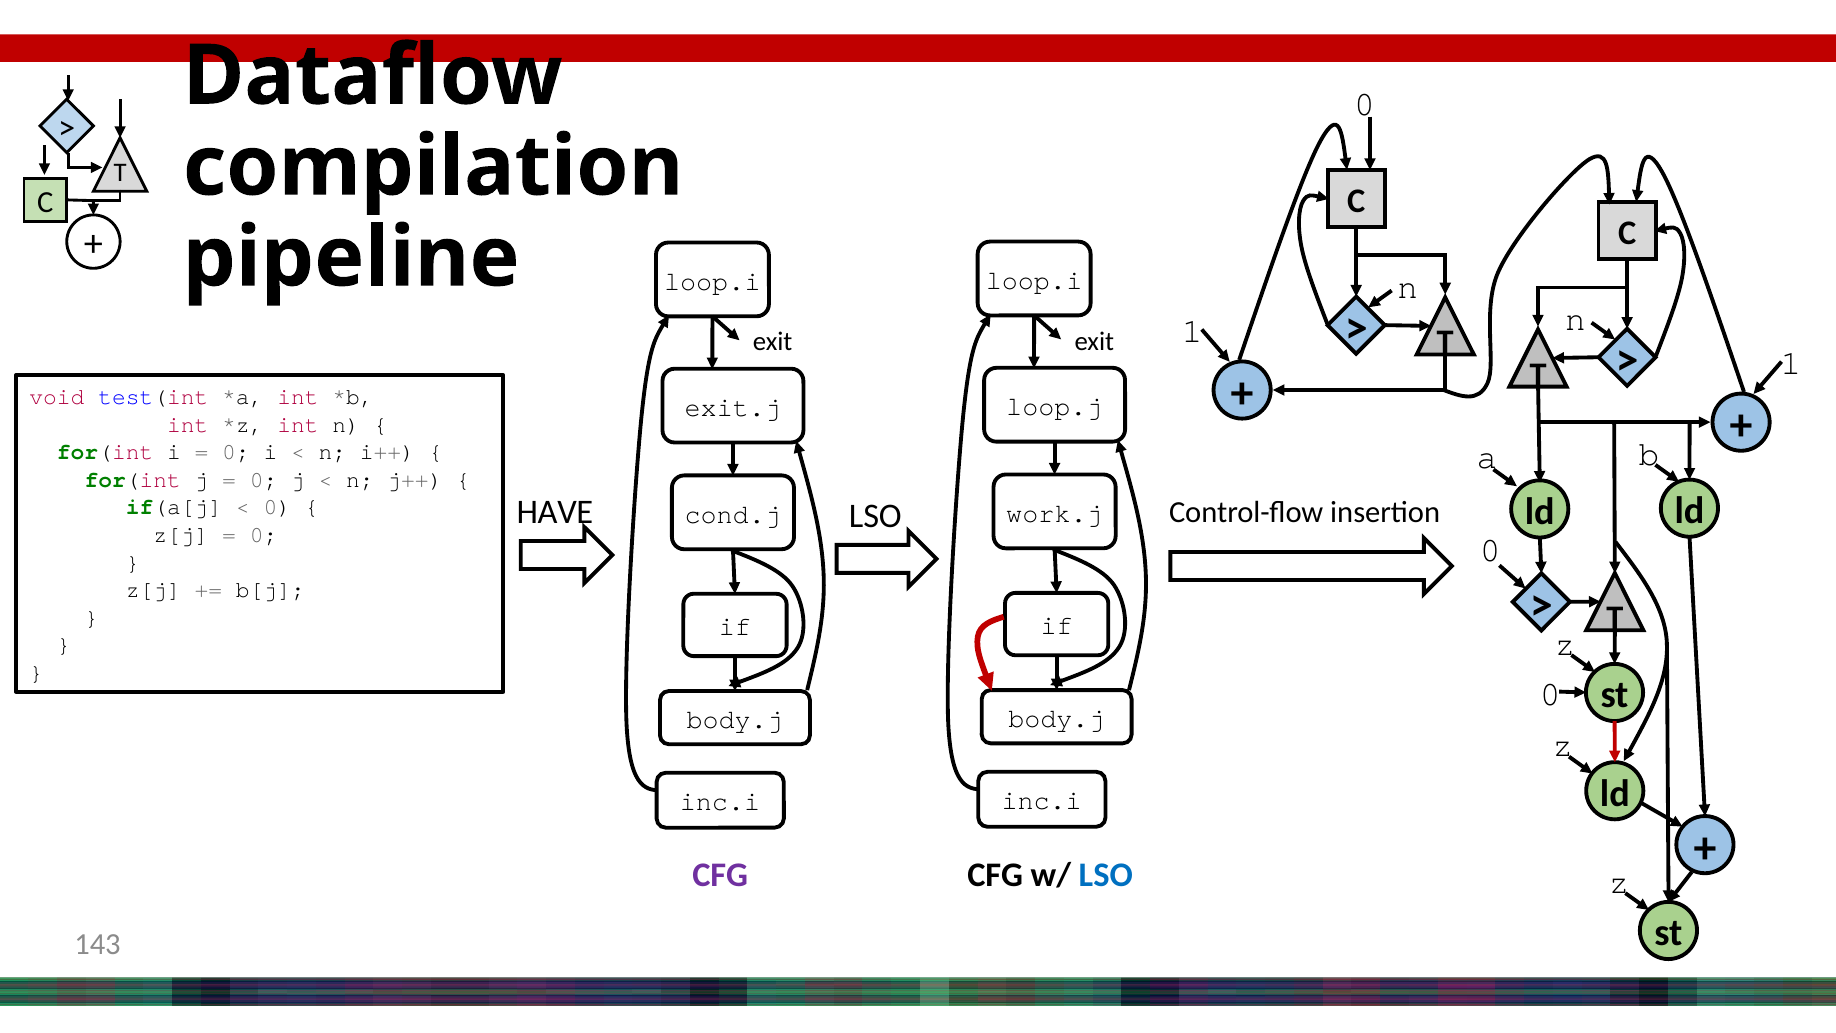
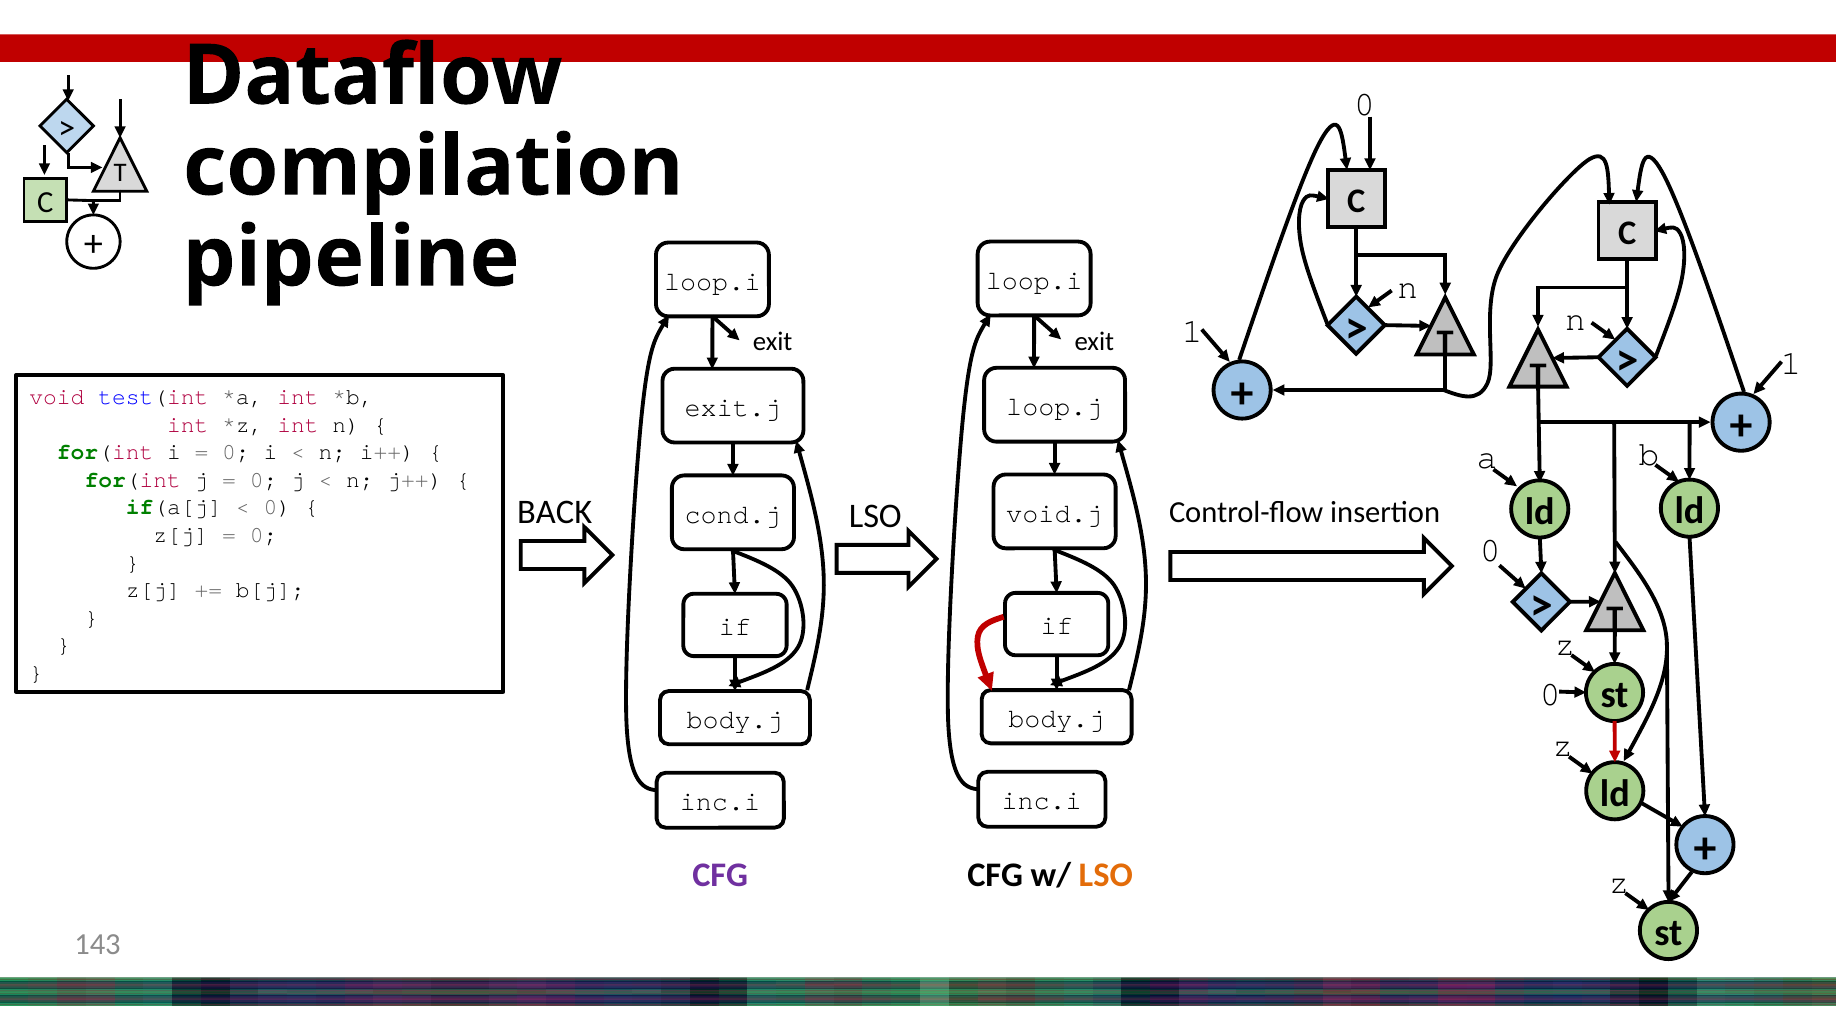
HAVE: HAVE -> BACK (555, 512)
work.j: work.j -> void.j (1054, 513)
LSO colour: blue -> orange (1106, 875)
